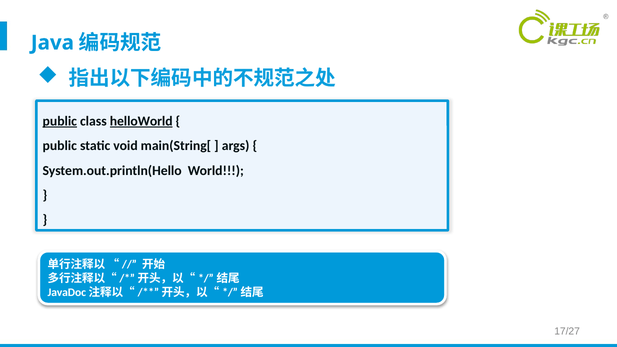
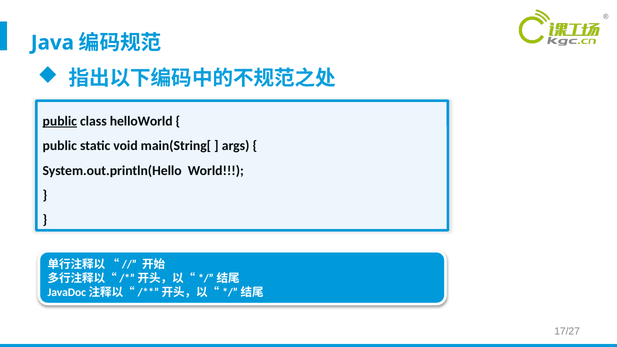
helloWorld underline: present -> none (141, 121)
